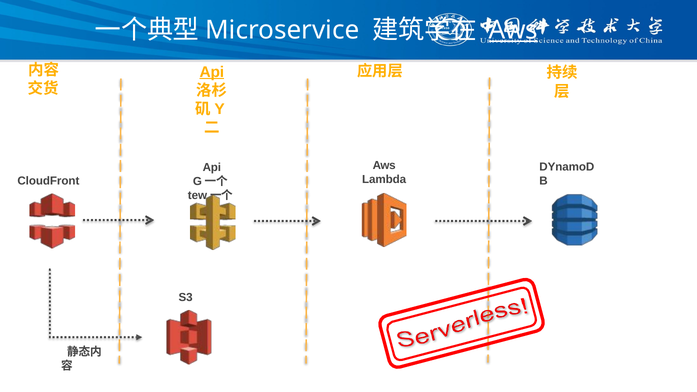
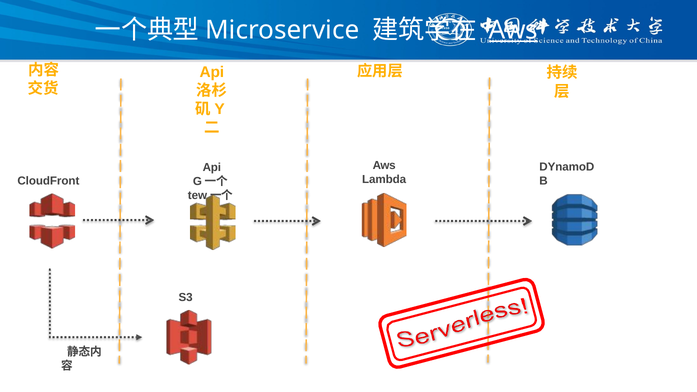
Api underline: present -> none (212, 72)
